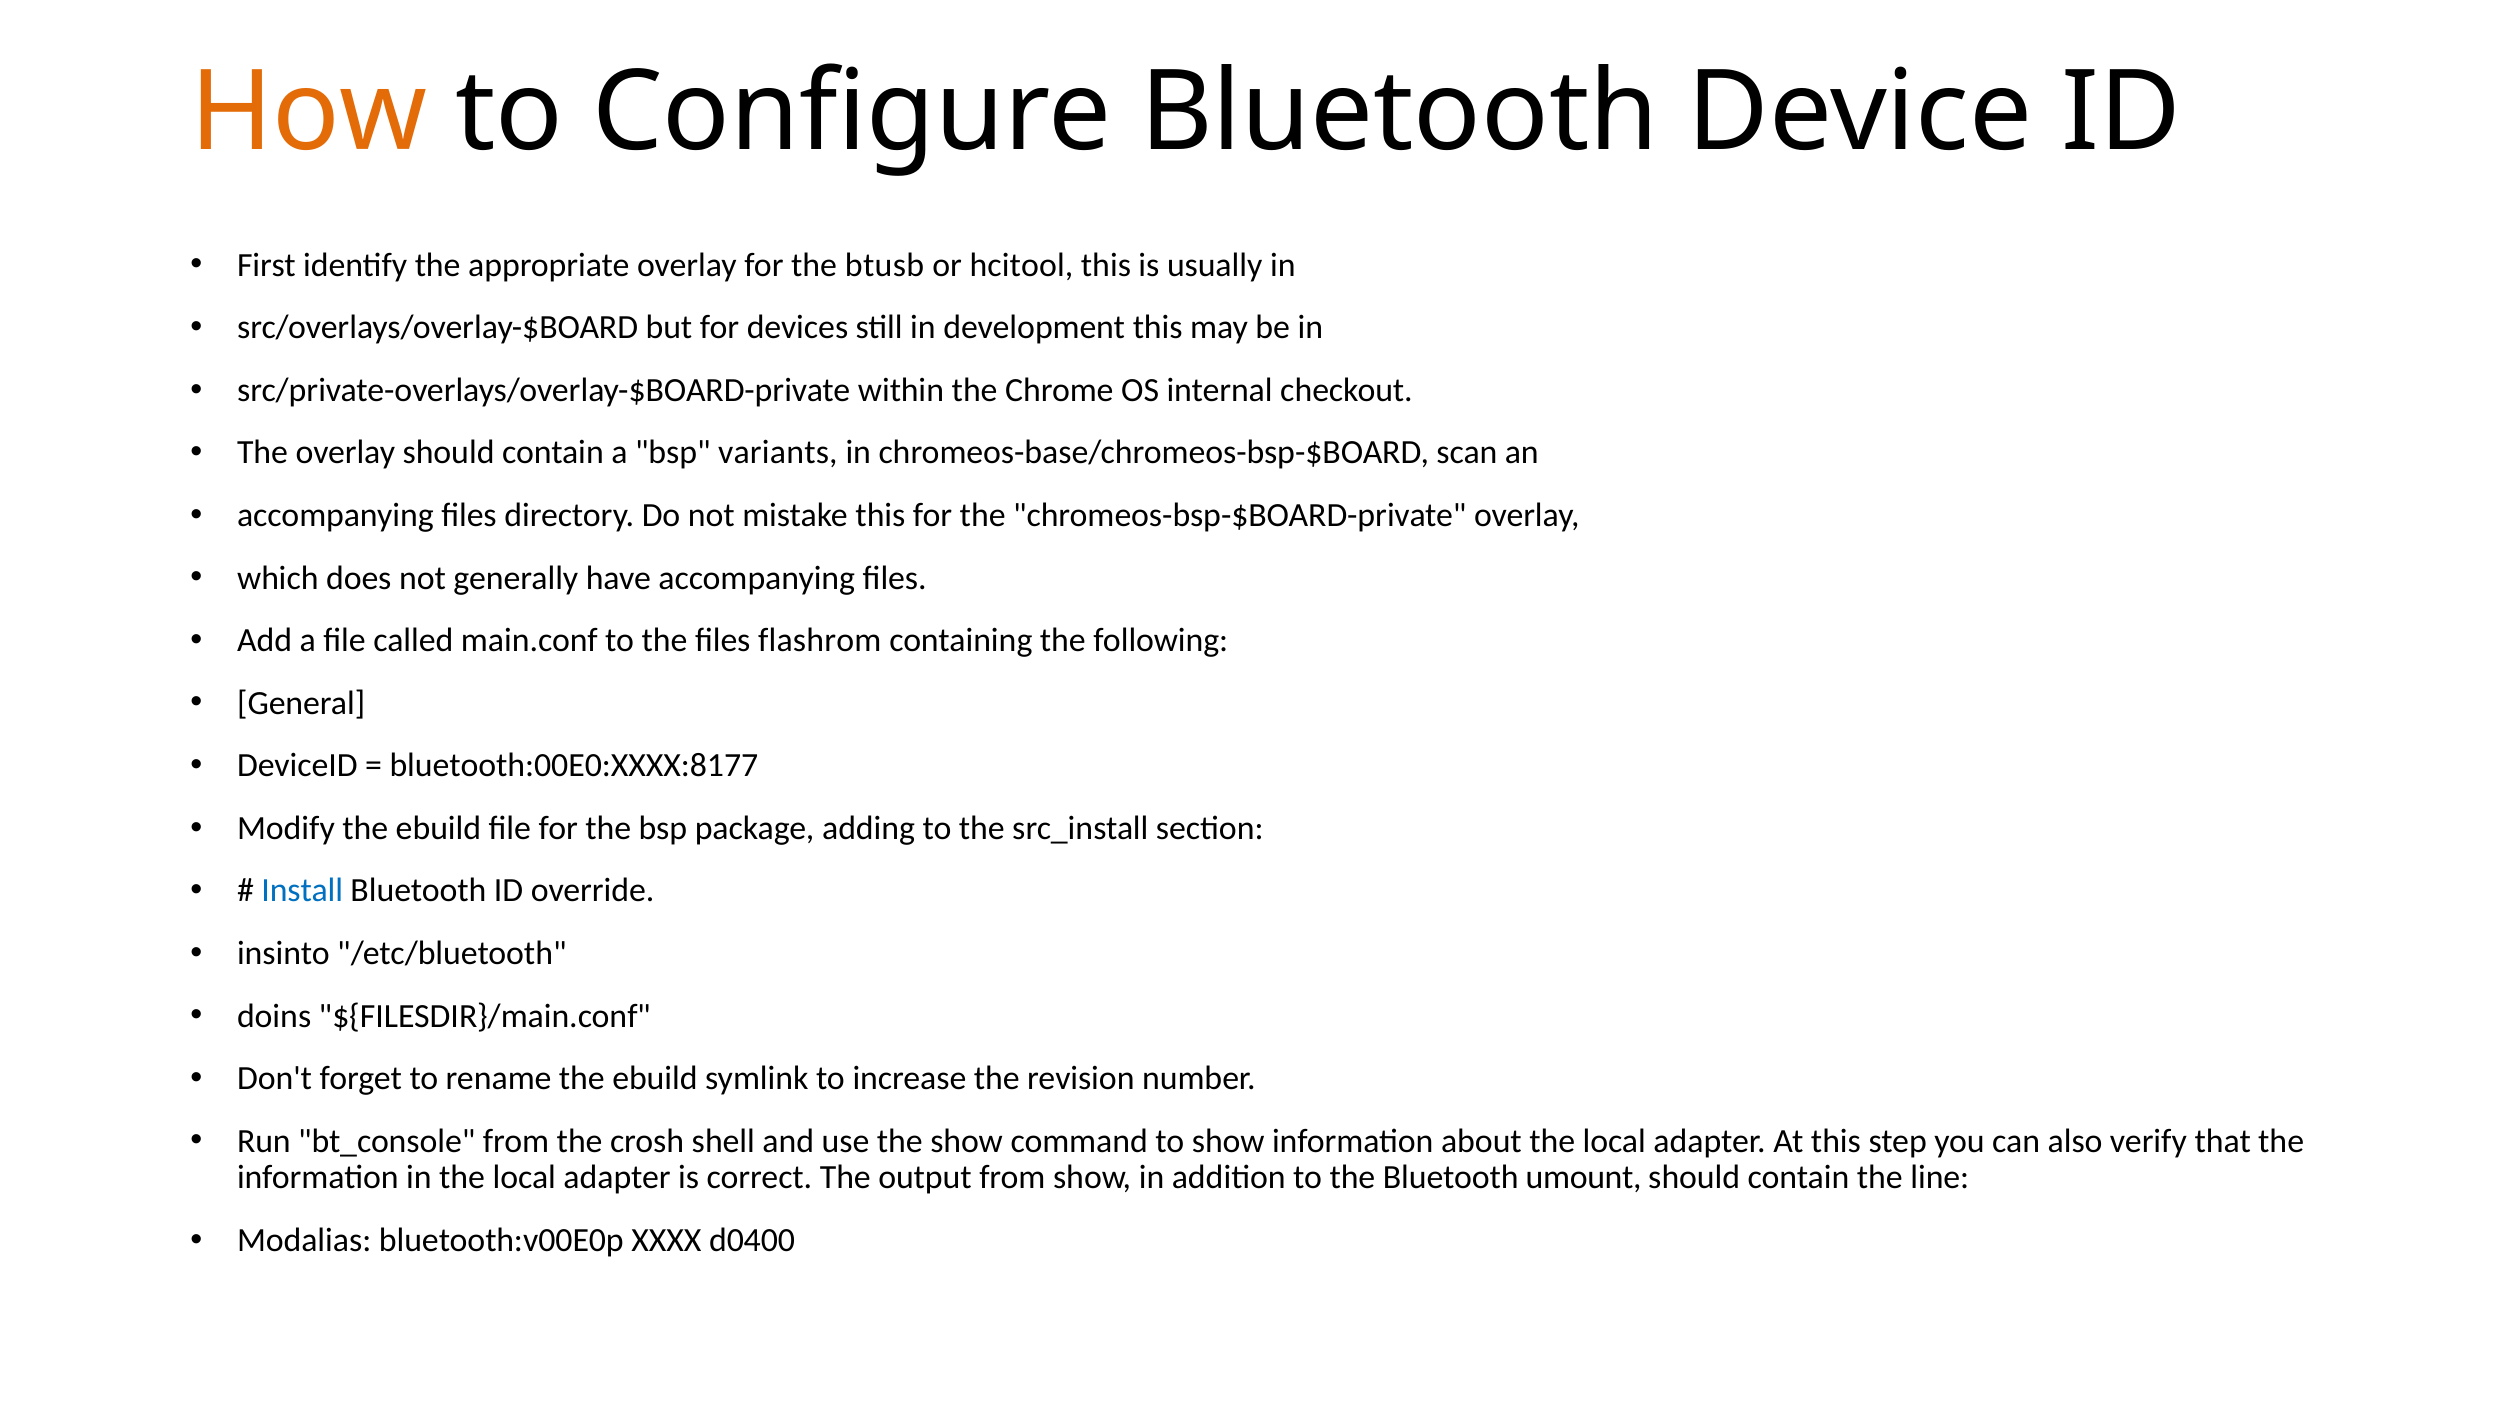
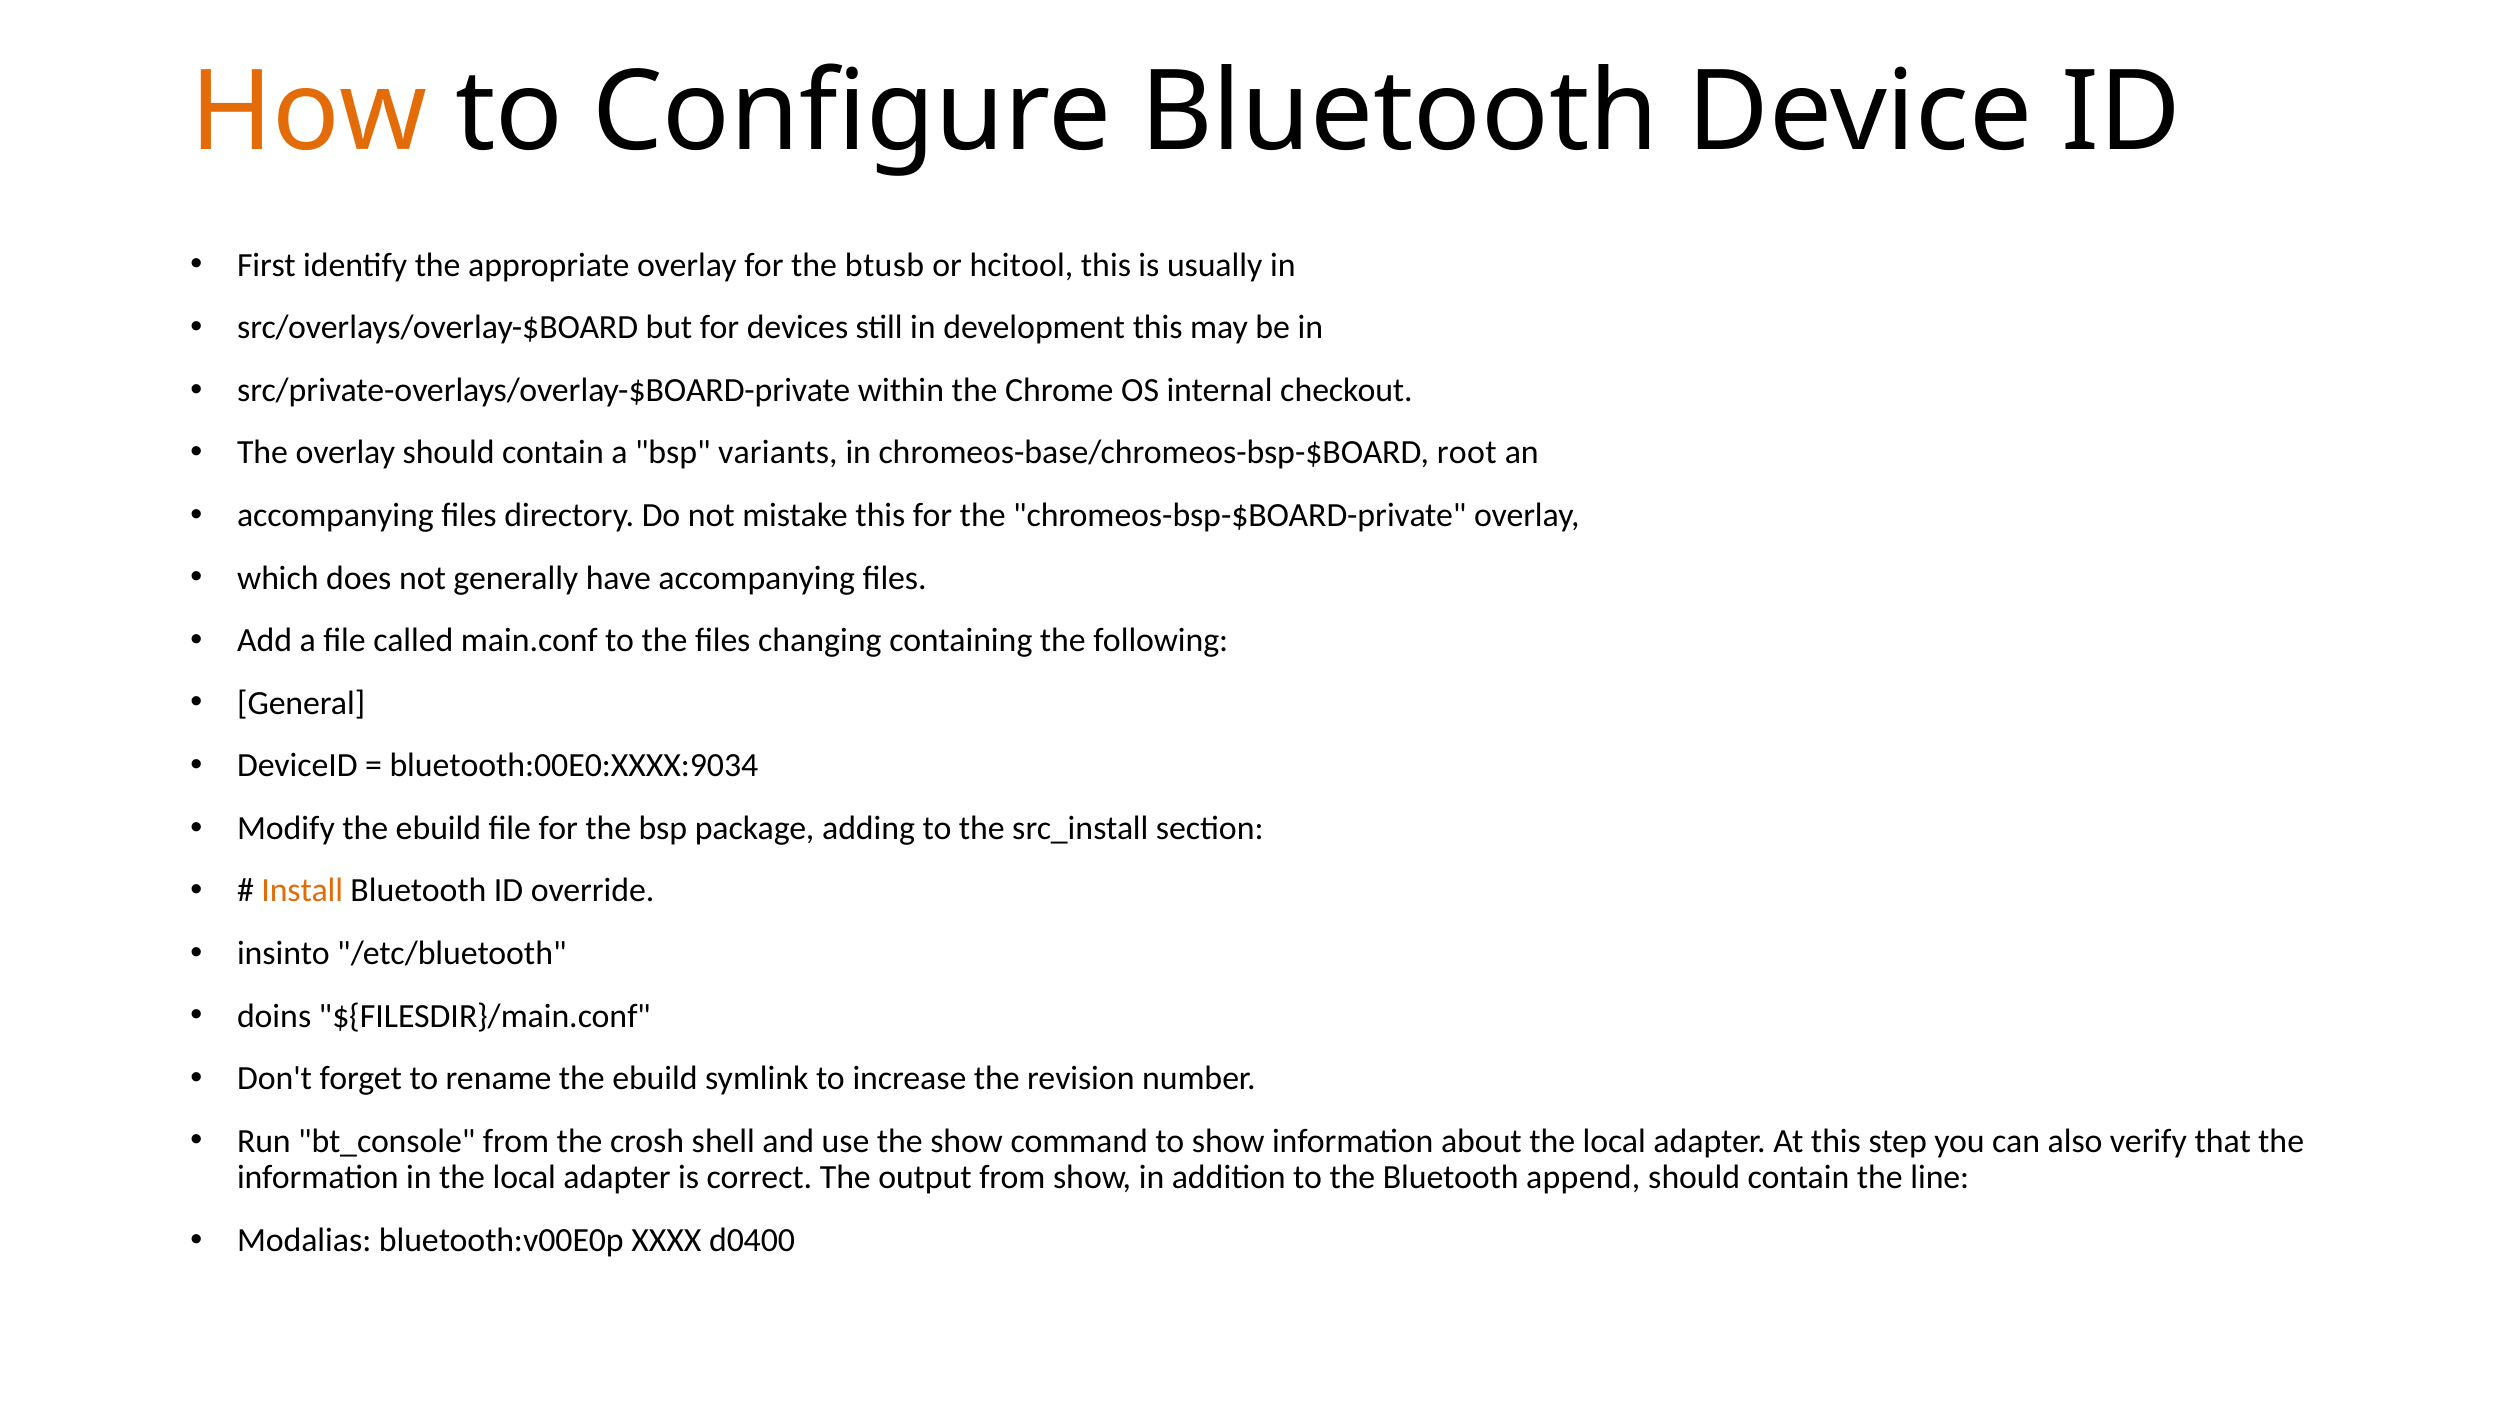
scan: scan -> root (1467, 453)
flashrom: flashrom -> changing (820, 641)
bluetooth:00E0:XXXX:8177: bluetooth:00E0:XXXX:8177 -> bluetooth:00E0:XXXX:9034 (574, 766)
Install colour: blue -> orange (302, 891)
umount: umount -> append (1583, 1178)
